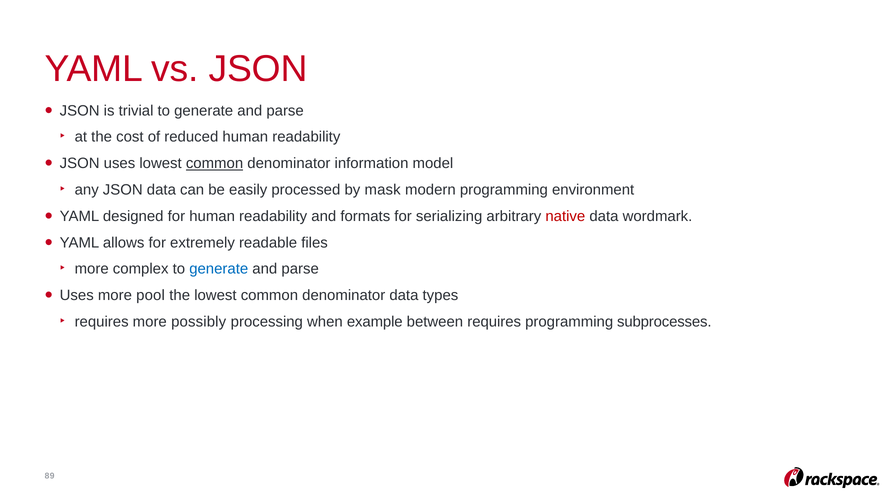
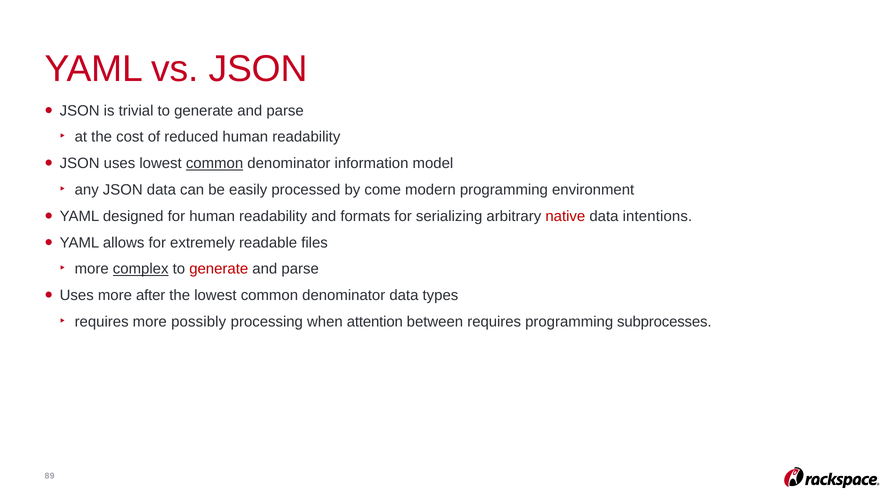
mask: mask -> come (383, 190)
wordmark: wordmark -> intentions (657, 216)
complex underline: none -> present (141, 269)
generate colour: blue -> red (219, 269)
pool: pool -> after (151, 295)
example: example -> attention (375, 322)
